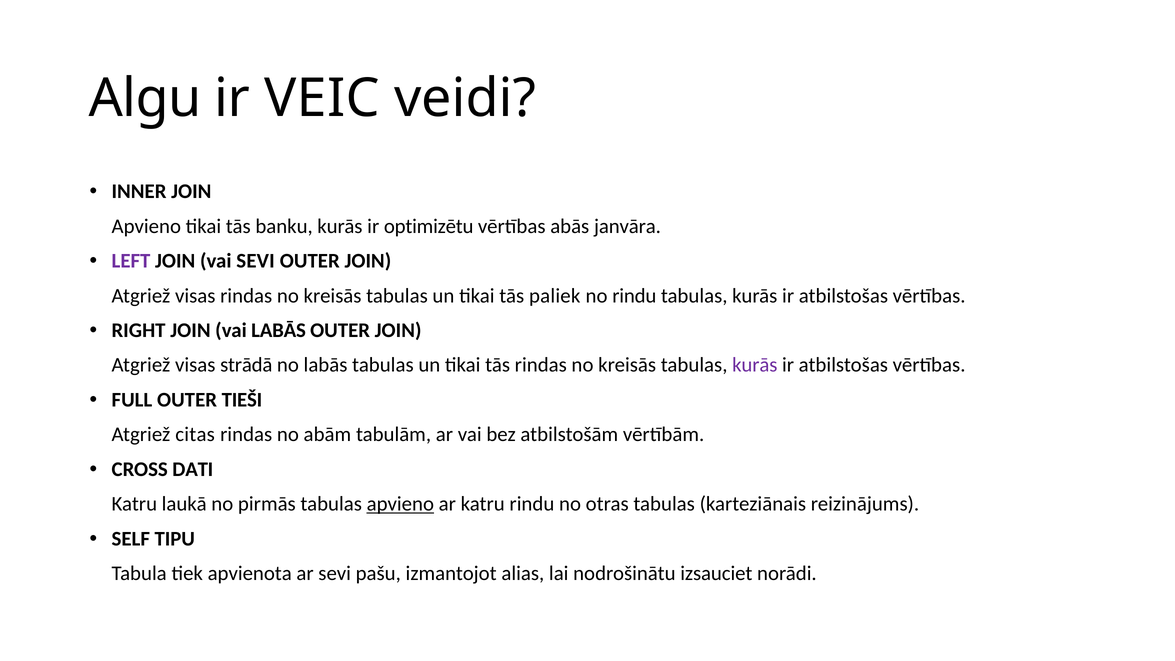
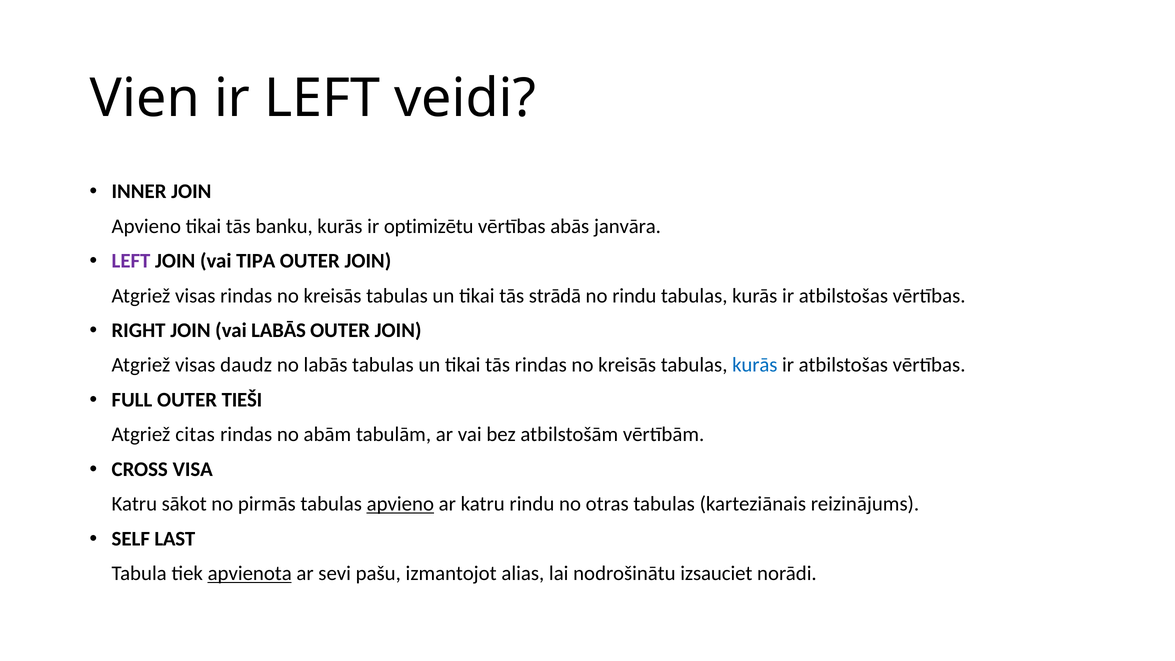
Algu: Algu -> Vien (145, 99)
ir VEIC: VEIC -> LEFT (322, 99)
vai SEVI: SEVI -> TIPA (256, 261)
paliek: paliek -> strādā (555, 296)
strādā: strādā -> daudz (246, 365)
kurās colour: purple -> blue (755, 365)
DATI: DATI -> VISA (193, 469)
laukā: laukā -> sākot (184, 504)
TIPU: TIPU -> LAST (175, 539)
apvienota underline: none -> present (250, 573)
